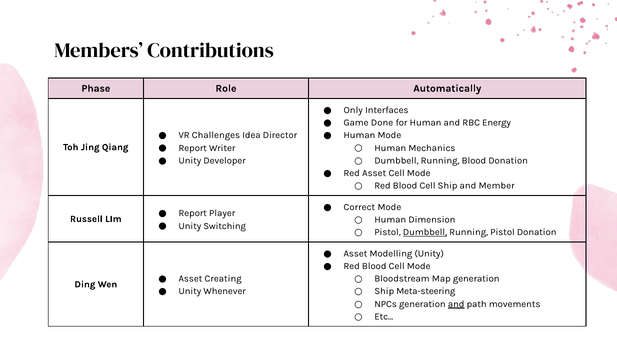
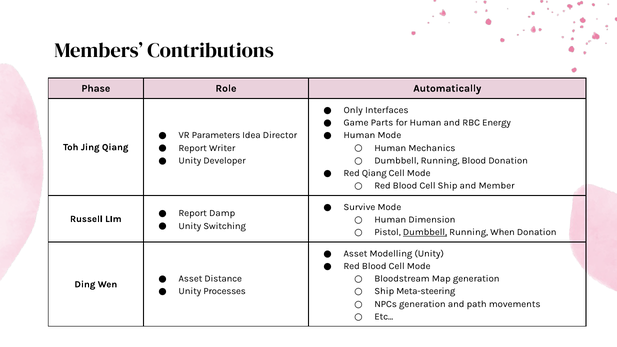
Done: Done -> Parts (382, 123)
Challenges: Challenges -> Parameters (216, 135)
Red Asset: Asset -> Qiang (374, 173)
Correct: Correct -> Survive (359, 207)
Player: Player -> Damp (222, 213)
Running Pistol: Pistol -> When (503, 232)
Creating: Creating -> Distance (223, 279)
Whenever: Whenever -> Processes (225, 291)
and underline: present -> none (456, 304)
